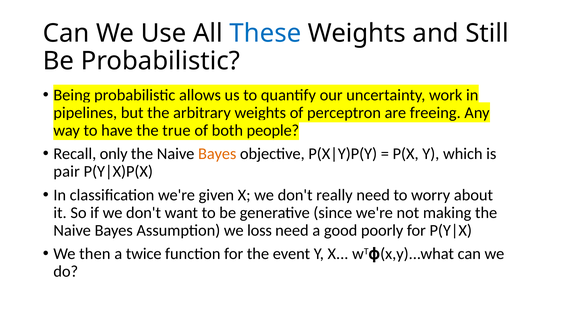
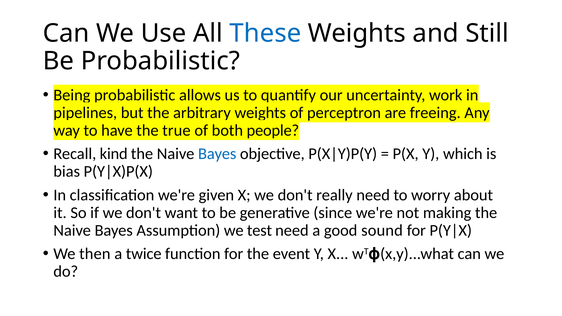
only: only -> kind (114, 154)
Bayes colour: orange -> blue (217, 154)
pair: pair -> bias (67, 172)
loss: loss -> test (259, 230)
poorly: poorly -> sound (382, 230)
